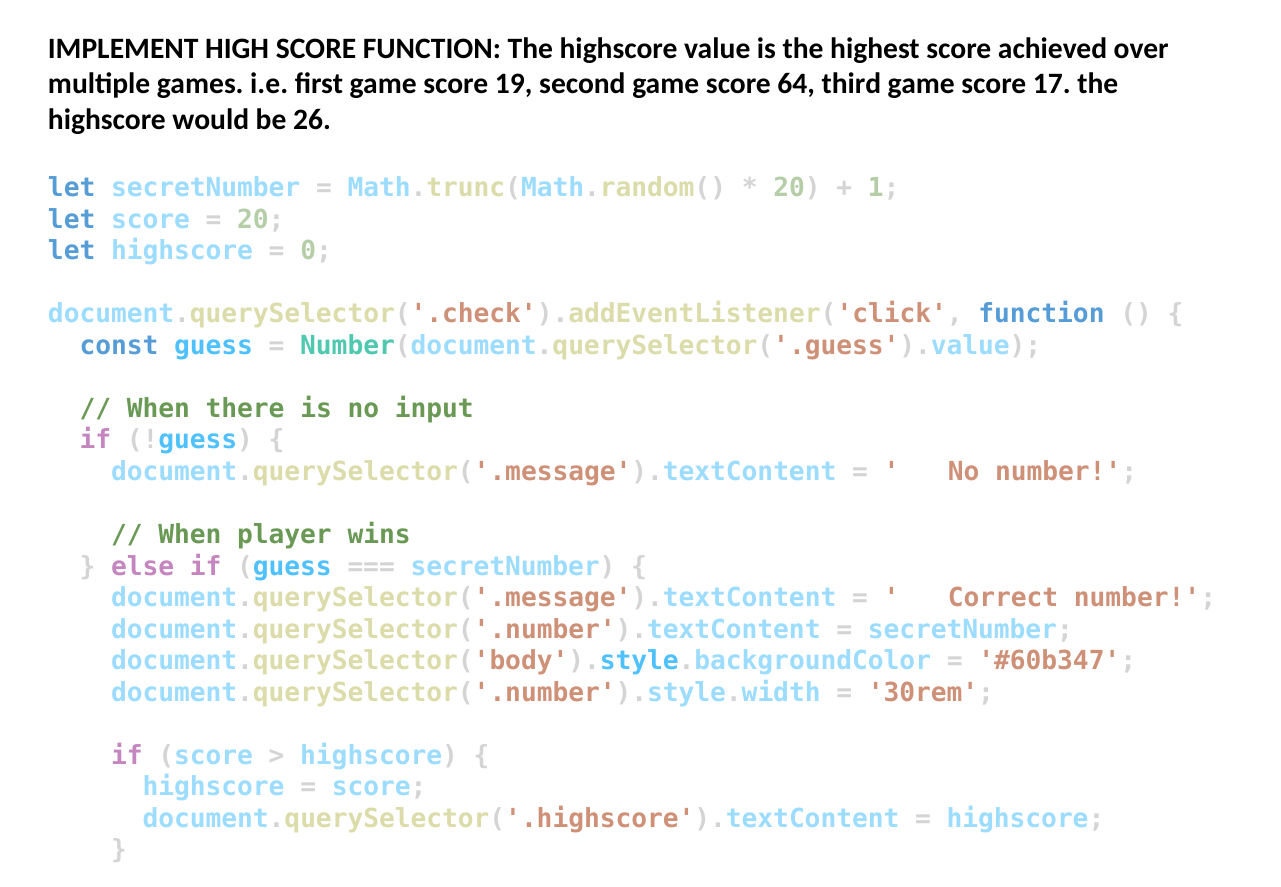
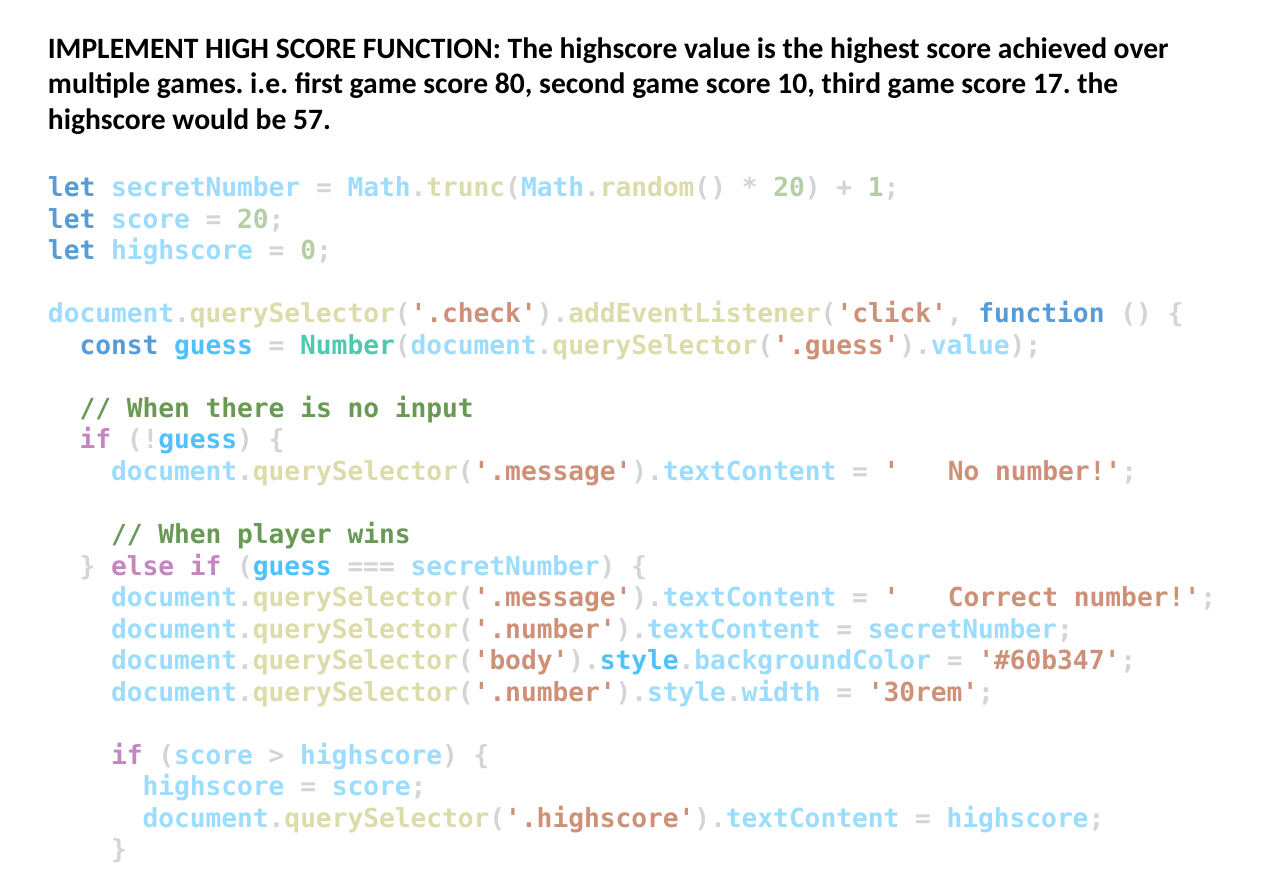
19: 19 -> 80 (514, 84)
64: 64 -> 10 (796, 84)
26: 26 -> 57 (312, 119)
